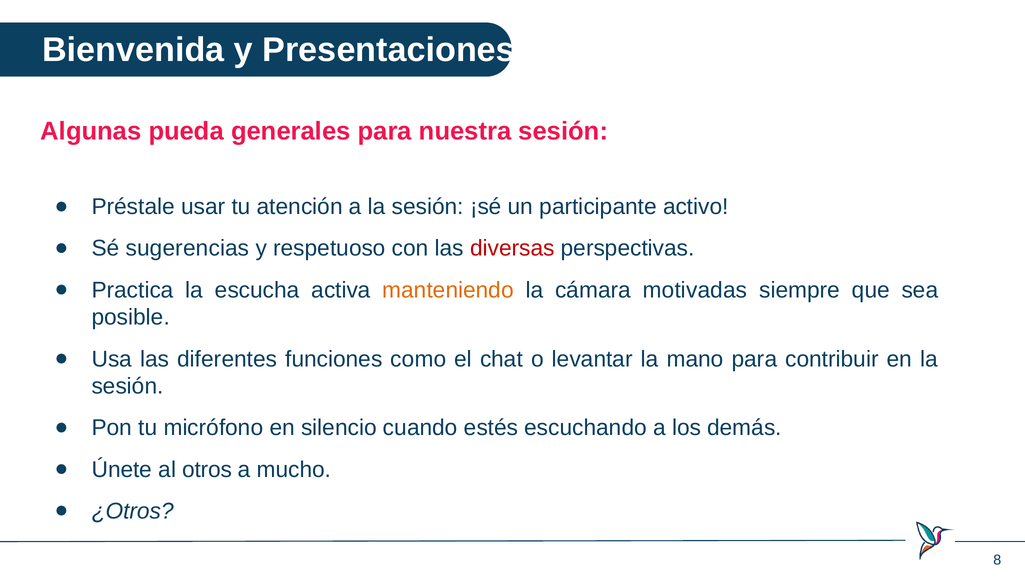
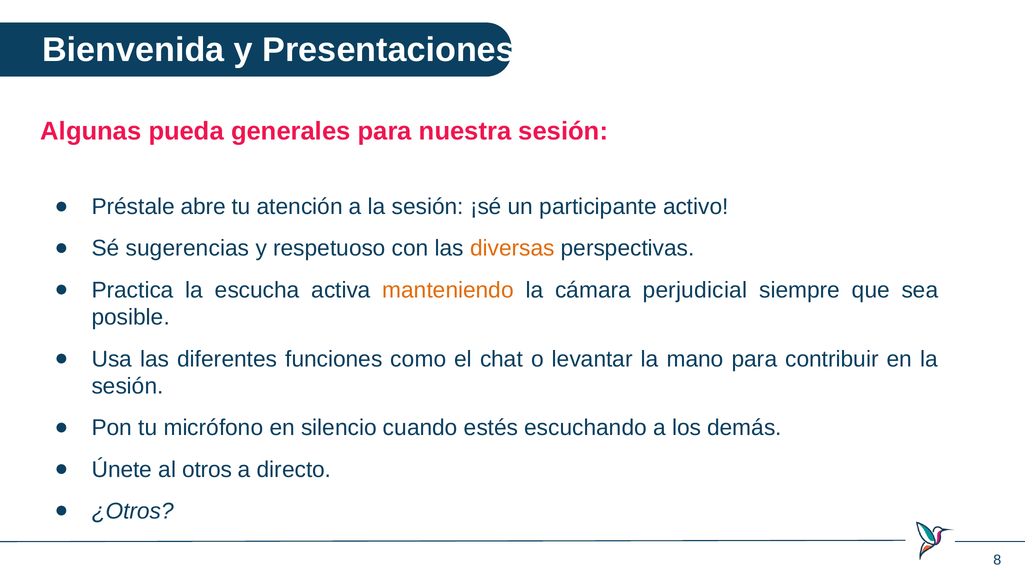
usar: usar -> abre (203, 207)
diversas colour: red -> orange (512, 248)
motivadas: motivadas -> perjudicial (695, 290)
mucho: mucho -> directo (294, 469)
